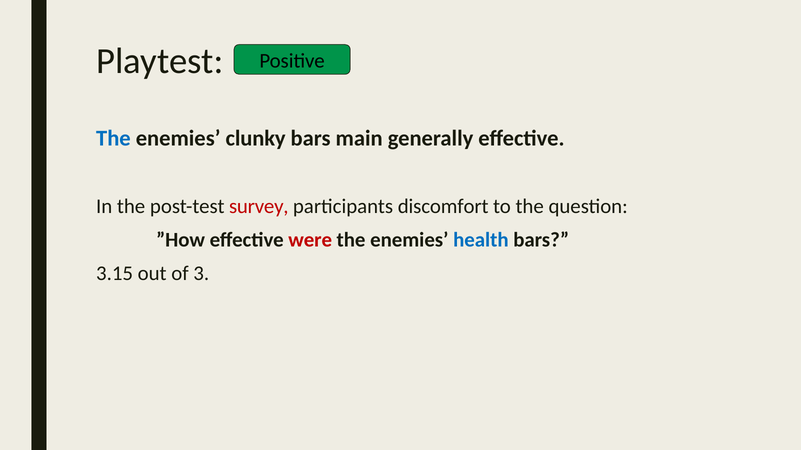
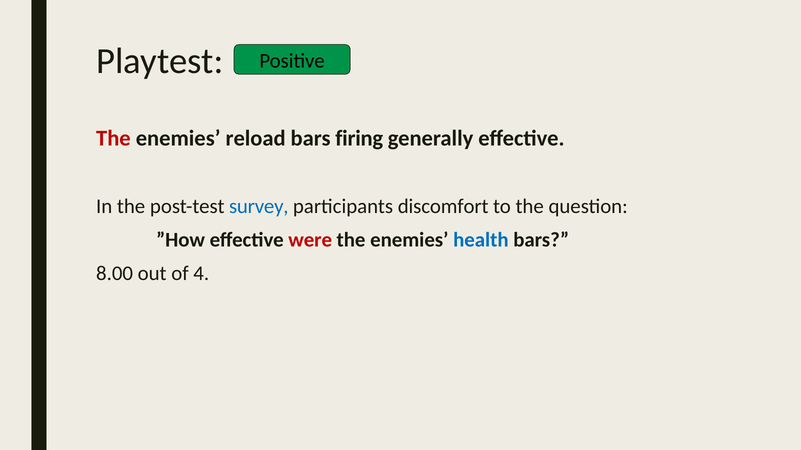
The colour: blue -> red (113, 138)
clunky: clunky -> reload (256, 138)
main: main -> firing (359, 138)
survey colour: red -> blue (259, 206)
3.15: 3.15 -> 8.00 (115, 274)
3: 3 -> 4 (201, 274)
